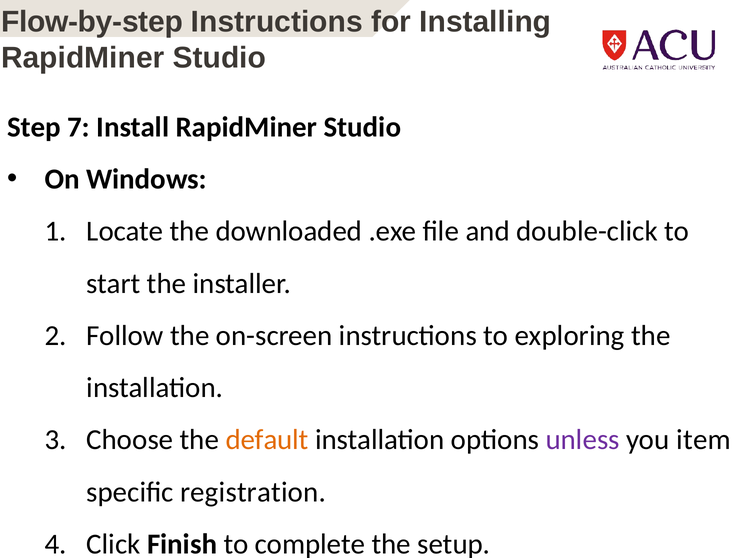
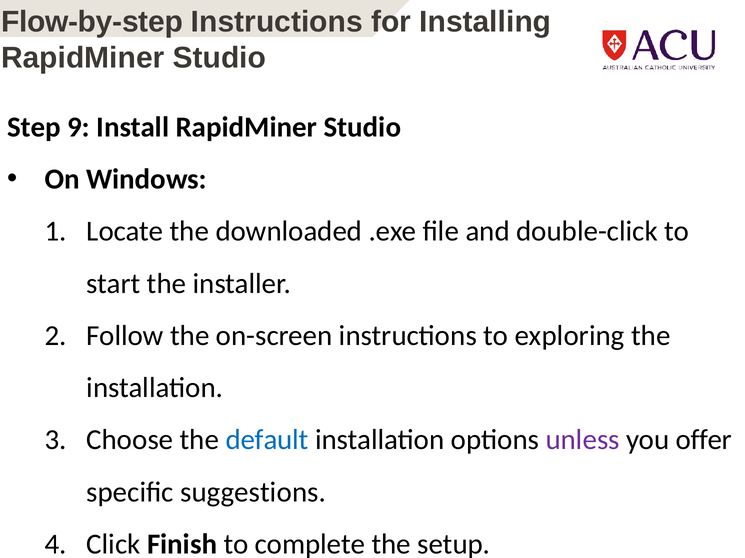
7: 7 -> 9 (79, 127)
default colour: orange -> blue (267, 440)
item: item -> offer (704, 440)
registration: registration -> suggestions (253, 493)
